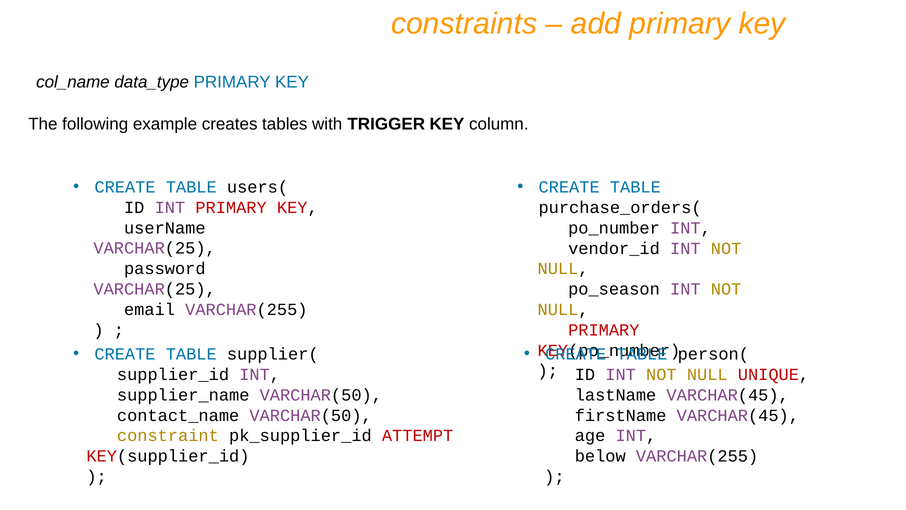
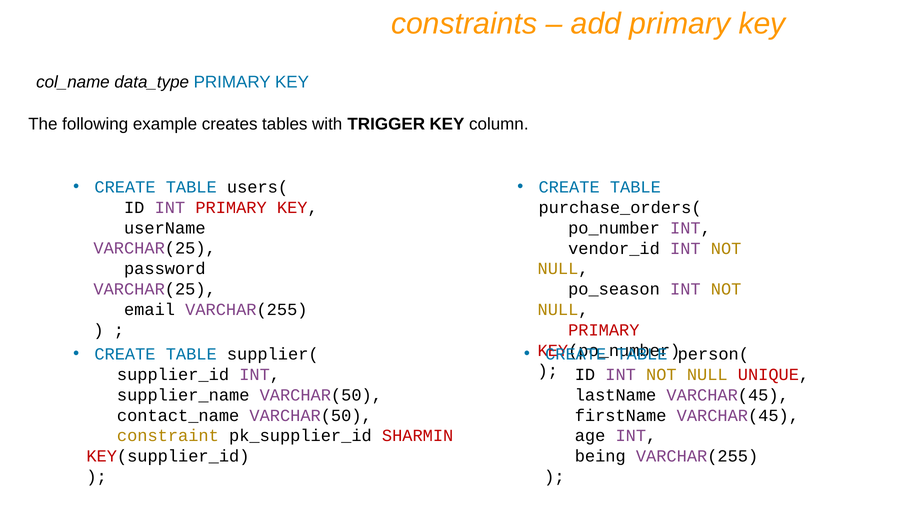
ATTEMPT: ATTEMPT -> SHARMIN (418, 436)
below: below -> being (600, 456)
